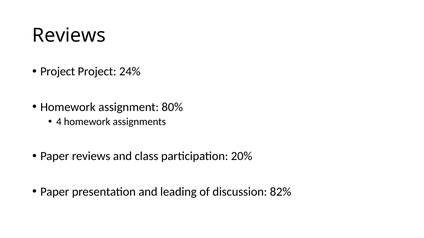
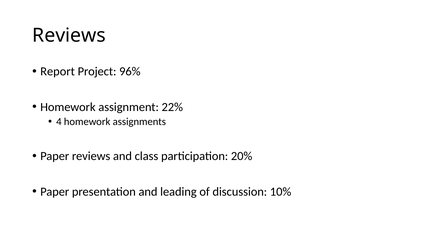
Project: Project -> Report (58, 72)
24%: 24% -> 96% (130, 72)
80%: 80% -> 22% (172, 107)
82%: 82% -> 10% (281, 192)
